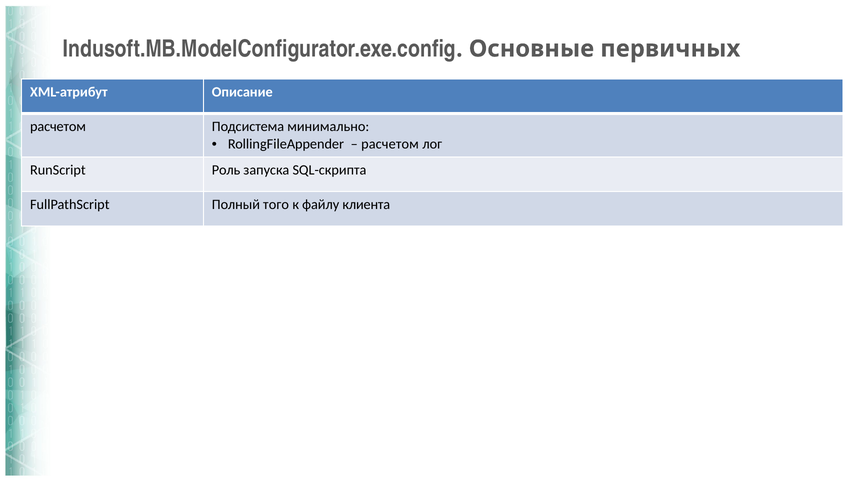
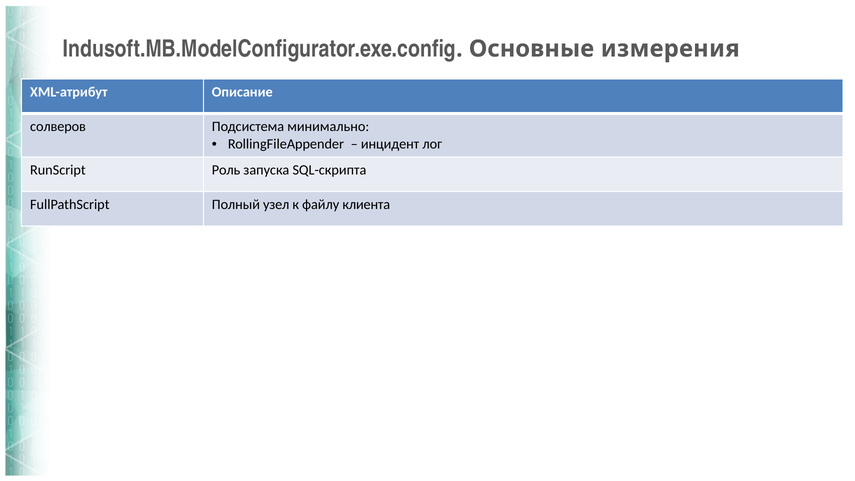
первичных: первичных -> измерения (670, 49)
расчетом: расчетом -> солверов (58, 127)
расчетом: расчетом -> инцидент (390, 144)
того: того -> узел (276, 205)
